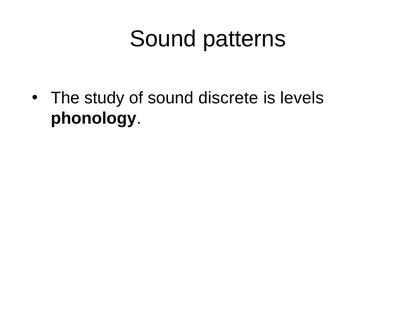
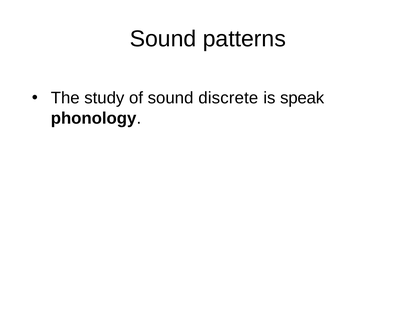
levels: levels -> speak (302, 98)
